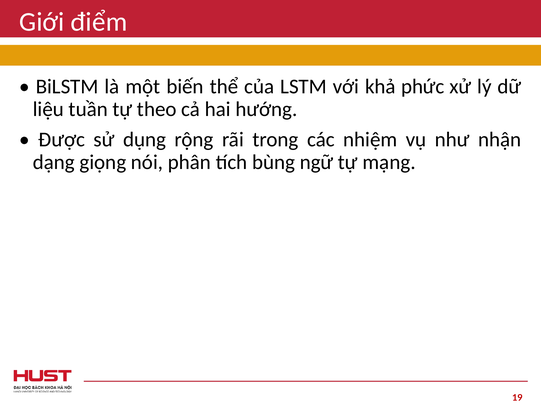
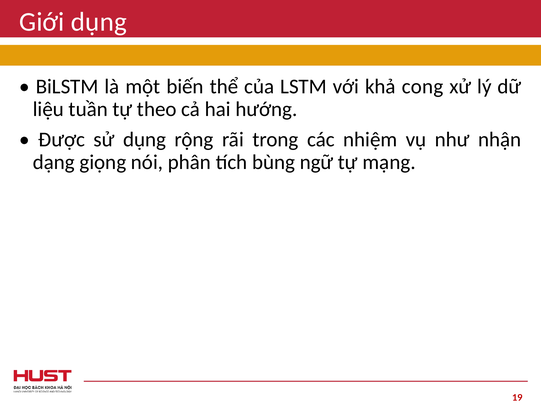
Giới điểm: điểm -> dụng (99, 22)
phức: phức -> cong (423, 87)
